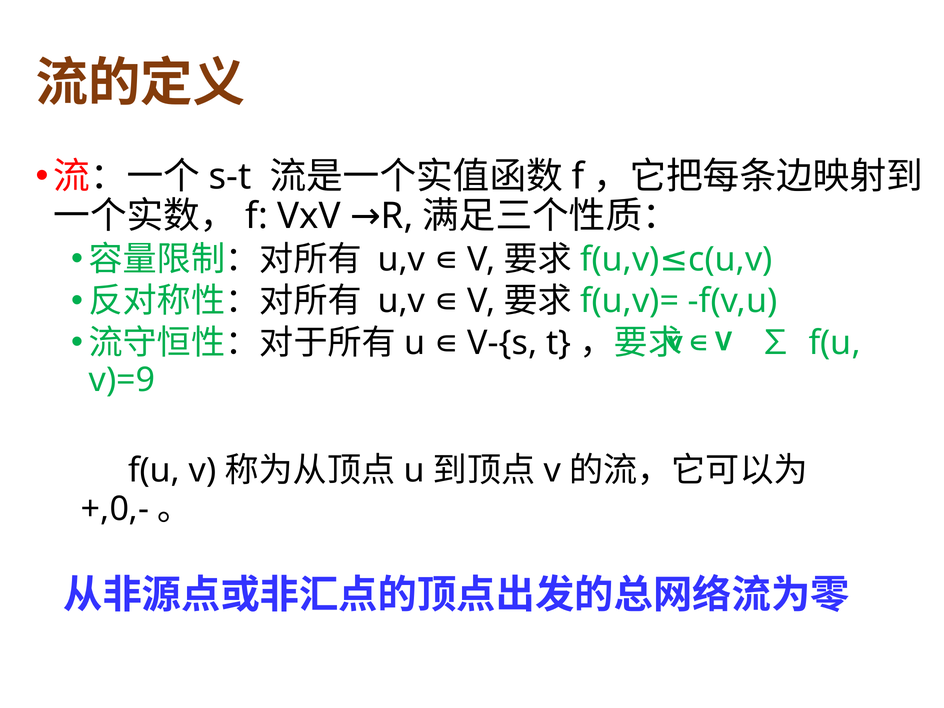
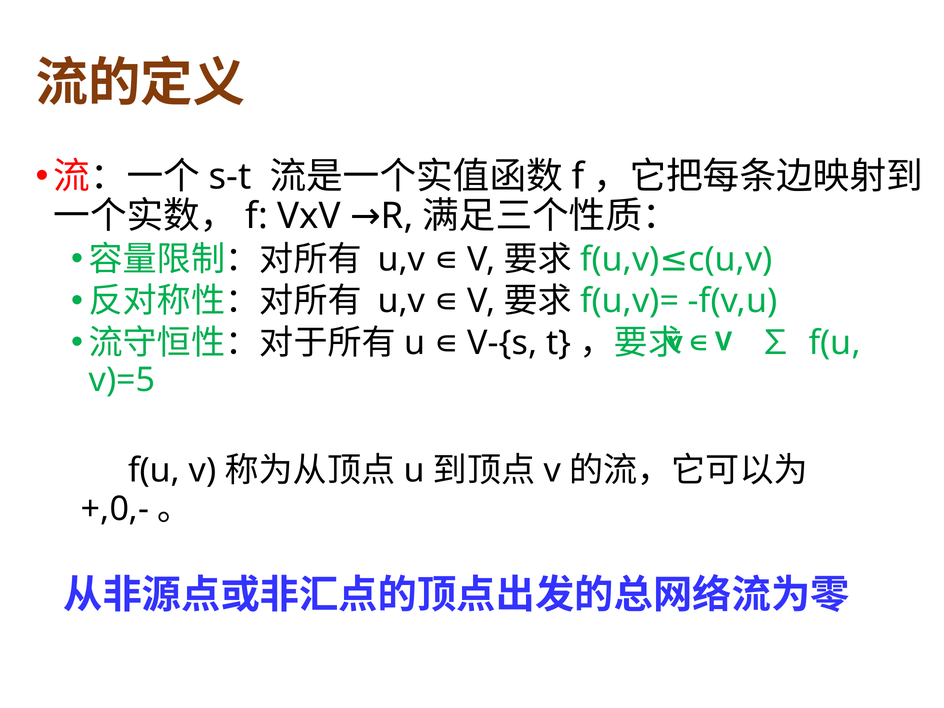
v)=9: v)=9 -> v)=5 (122, 380)
